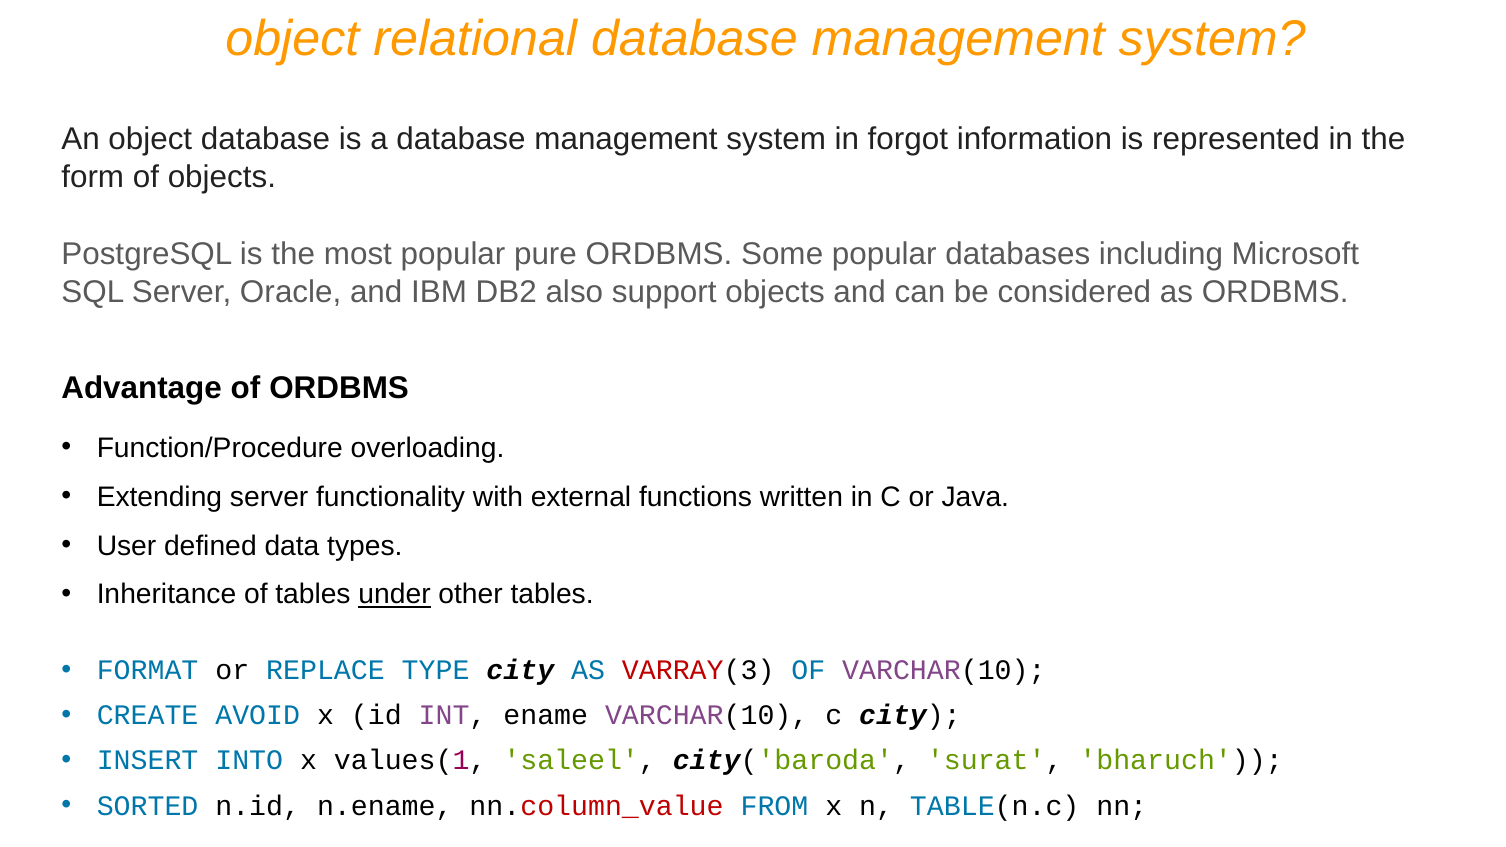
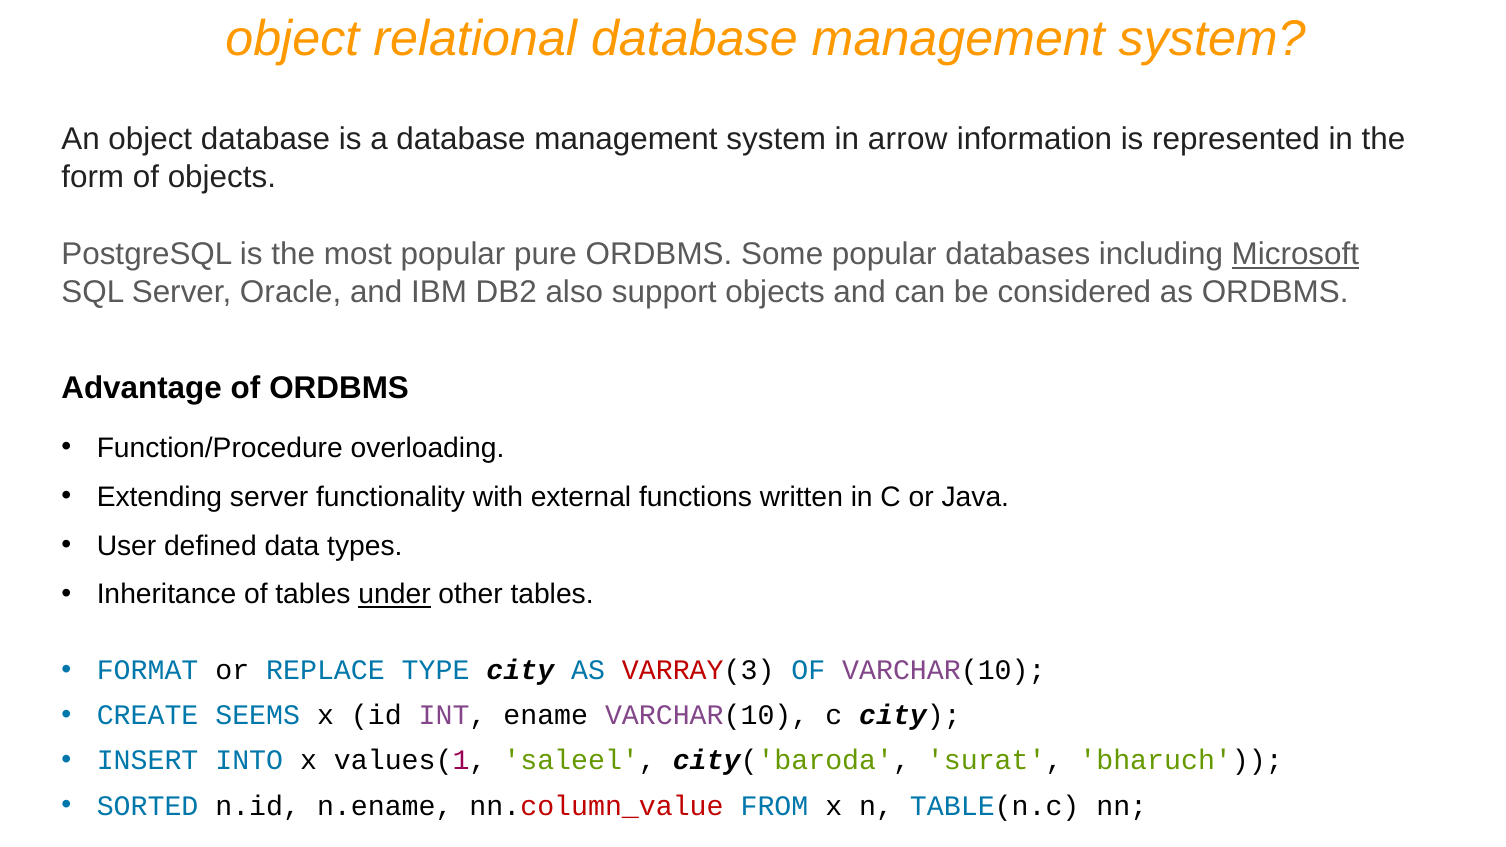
forgot: forgot -> arrow (908, 139)
Microsoft underline: none -> present (1295, 254)
AVOID: AVOID -> SEEMS (258, 716)
